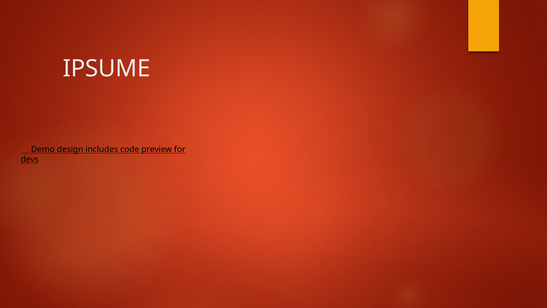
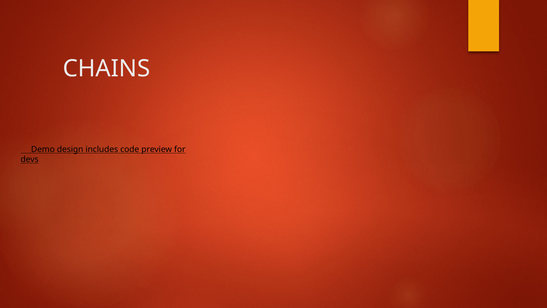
IPSUME: IPSUME -> CHAINS (107, 68)
